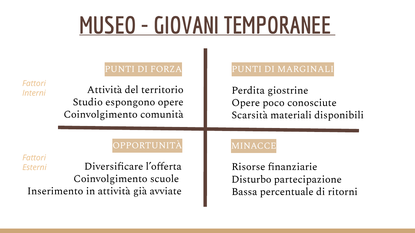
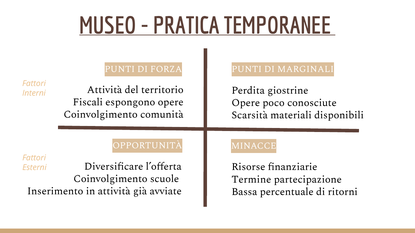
GIOVANI: GIOVANI -> PRATICA (186, 26)
Studio: Studio -> Fiscali (88, 102)
Disturbo: Disturbo -> Termine (251, 180)
